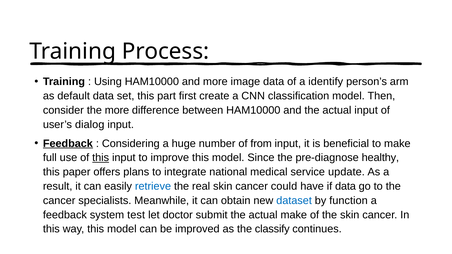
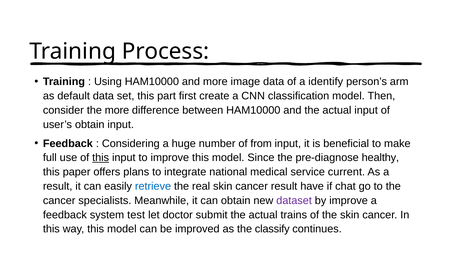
user’s dialog: dialog -> obtain (90, 125)
Feedback underline: present -> none (68, 144)
update: update -> current (346, 172)
cancer could: could -> result (284, 186)
if data: data -> chat (345, 186)
dataset colour: blue -> purple (294, 201)
by function: function -> improve (349, 201)
actual make: make -> trains (294, 215)
